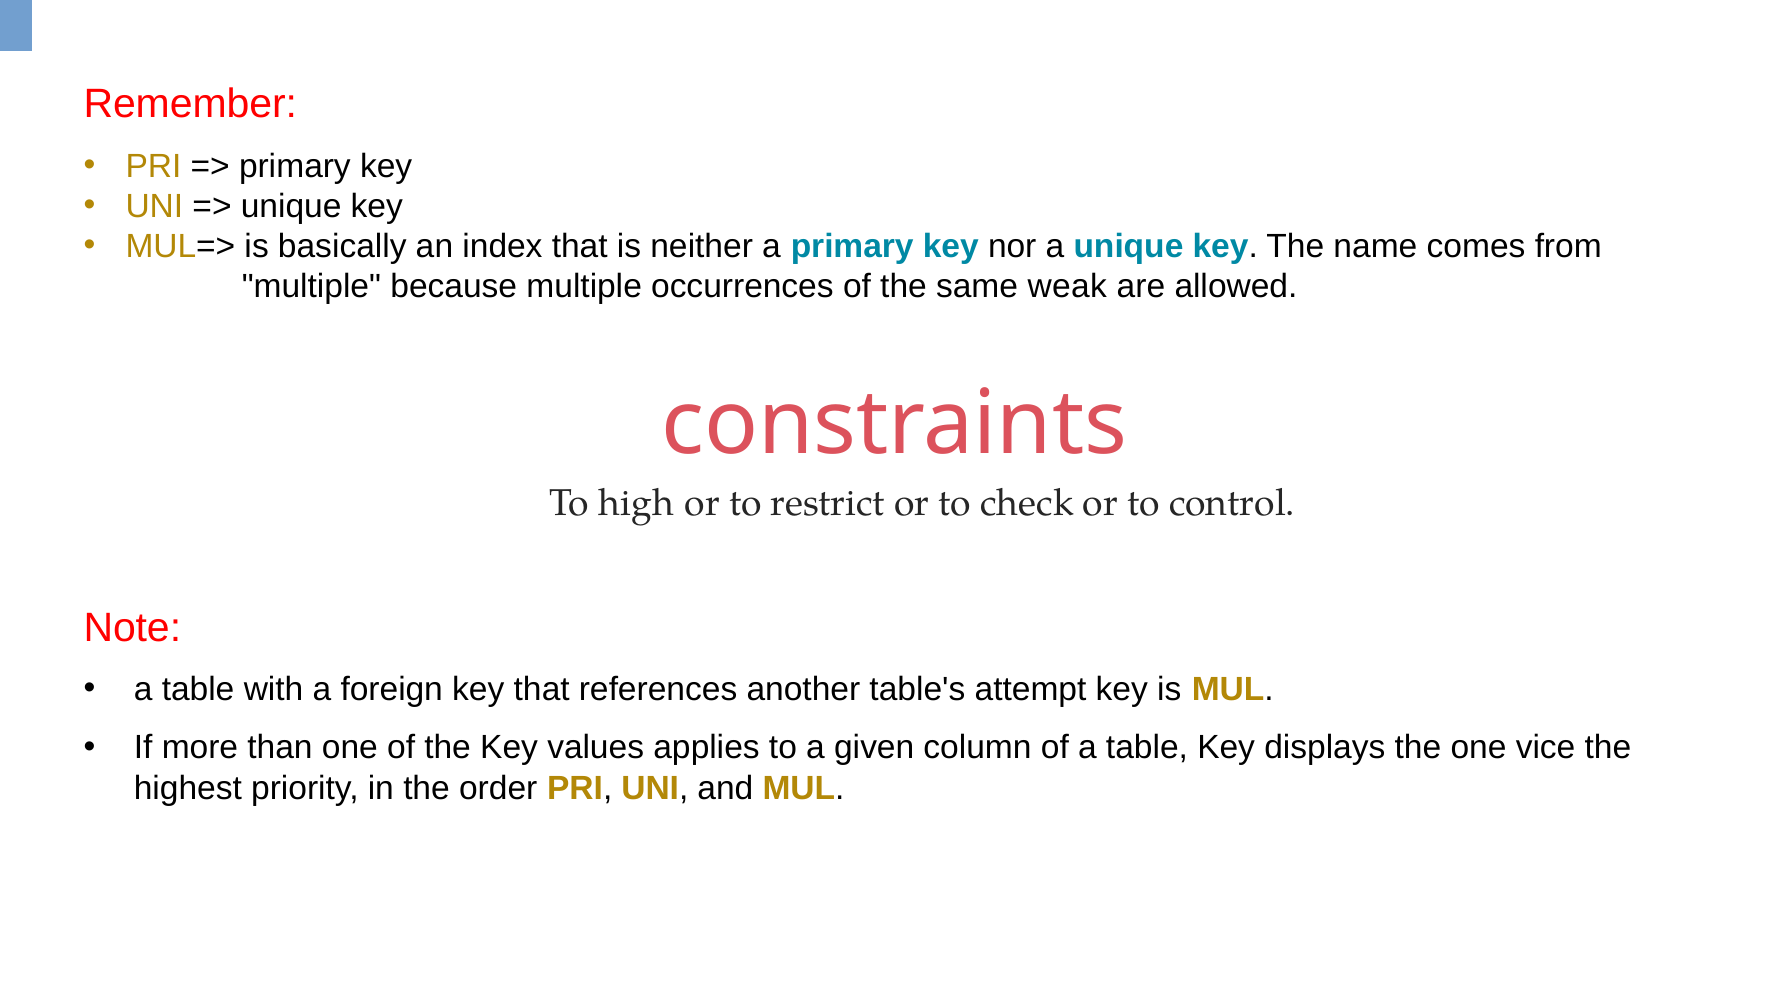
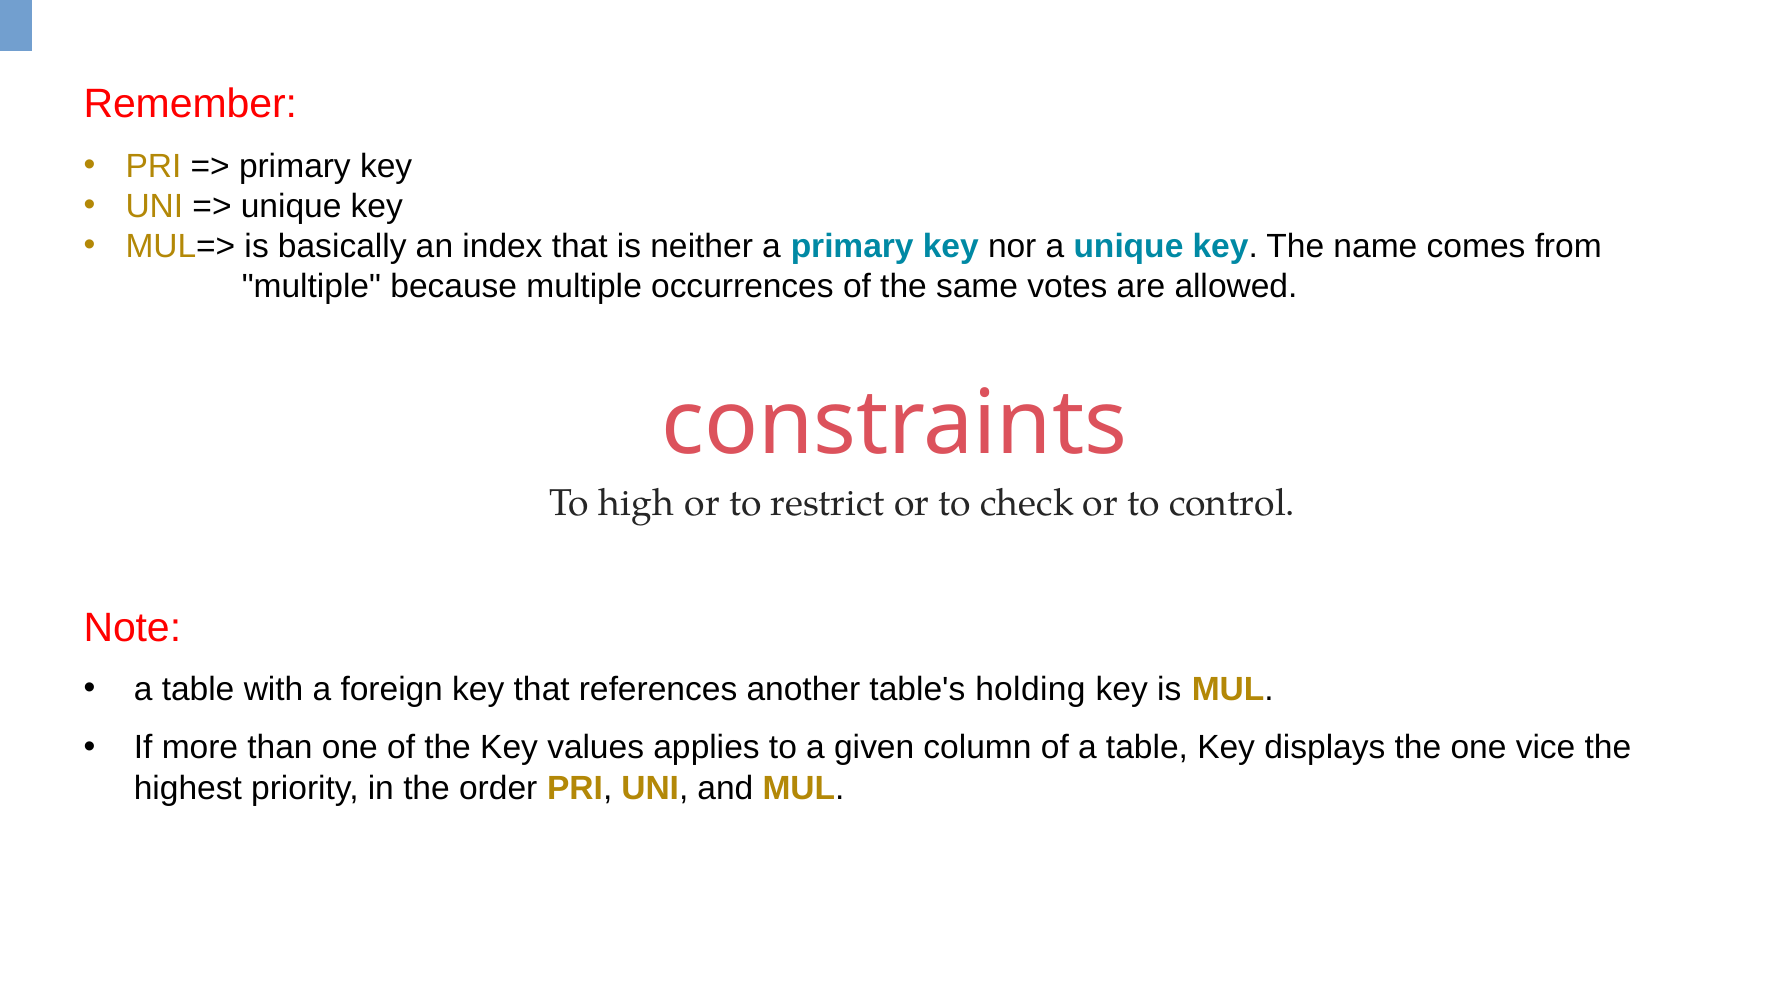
weak: weak -> votes (1067, 287)
attempt: attempt -> holding (1030, 690)
